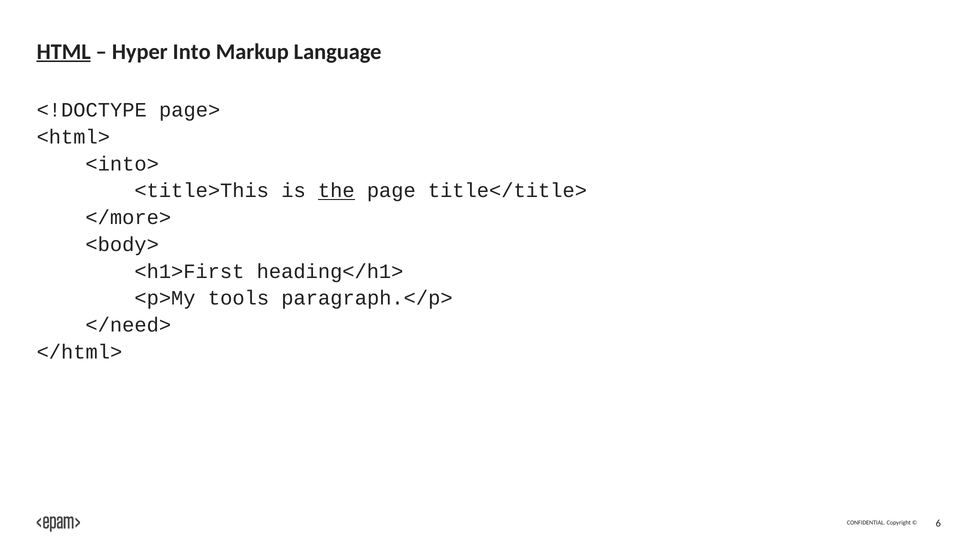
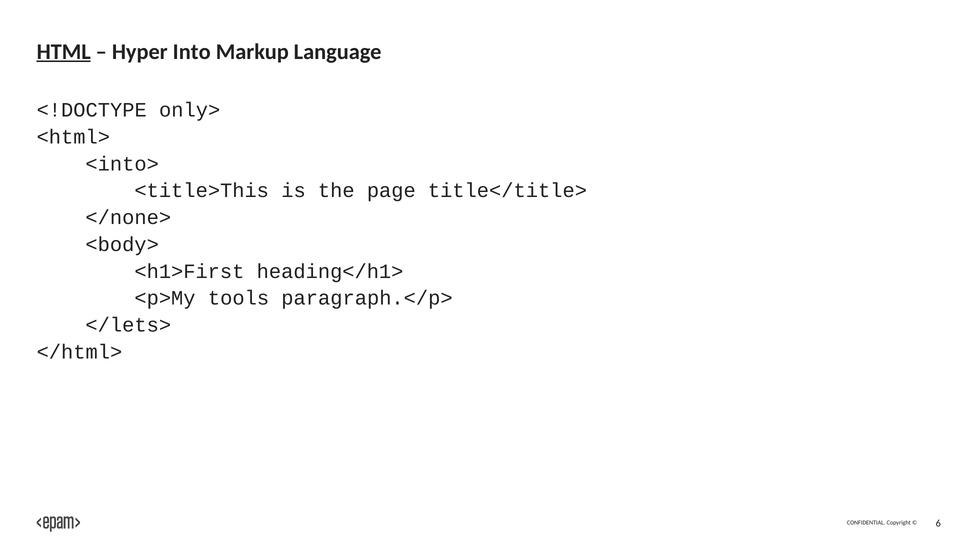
page>: page> -> only> (190, 110)
the underline: present -> none (336, 191)
</more>: </more> -> </none> (128, 217)
</need>: </need> -> </lets> (128, 325)
